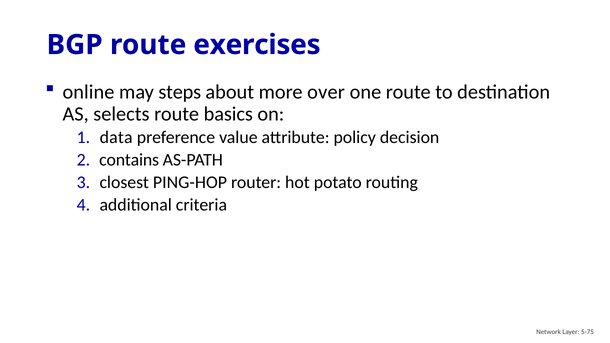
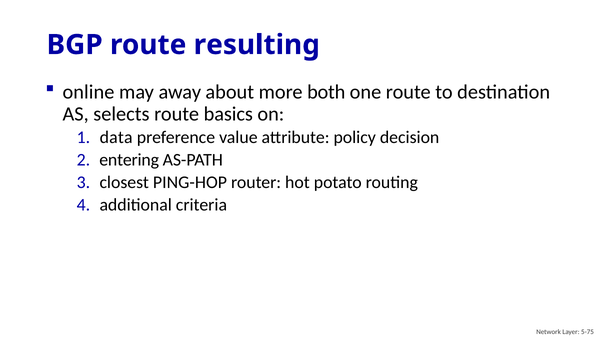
exercises: exercises -> resulting (257, 45)
steps: steps -> away (180, 92)
over: over -> both (326, 92)
contains: contains -> entering (129, 160)
